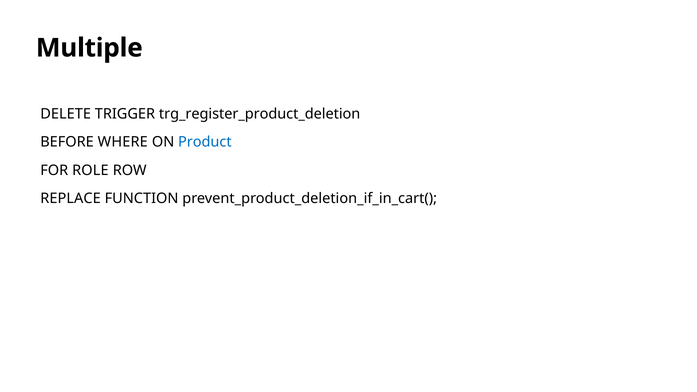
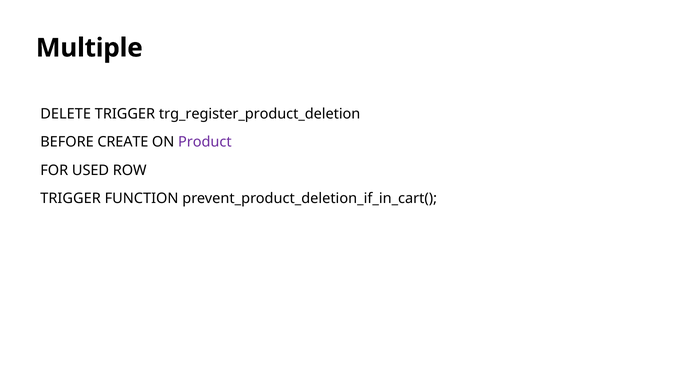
WHERE: WHERE -> CREATE (123, 142)
Product colour: blue -> purple (205, 142)
ROLE: ROLE -> USED (91, 170)
REPLACE: REPLACE -> TRIGGER (71, 198)
